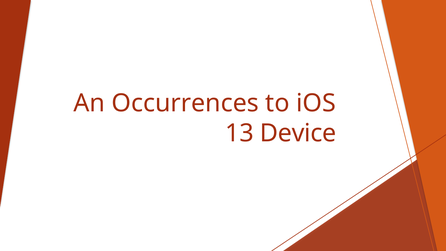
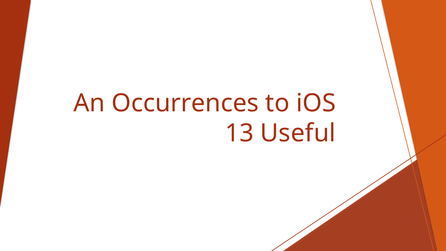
Device: Device -> Useful (298, 133)
